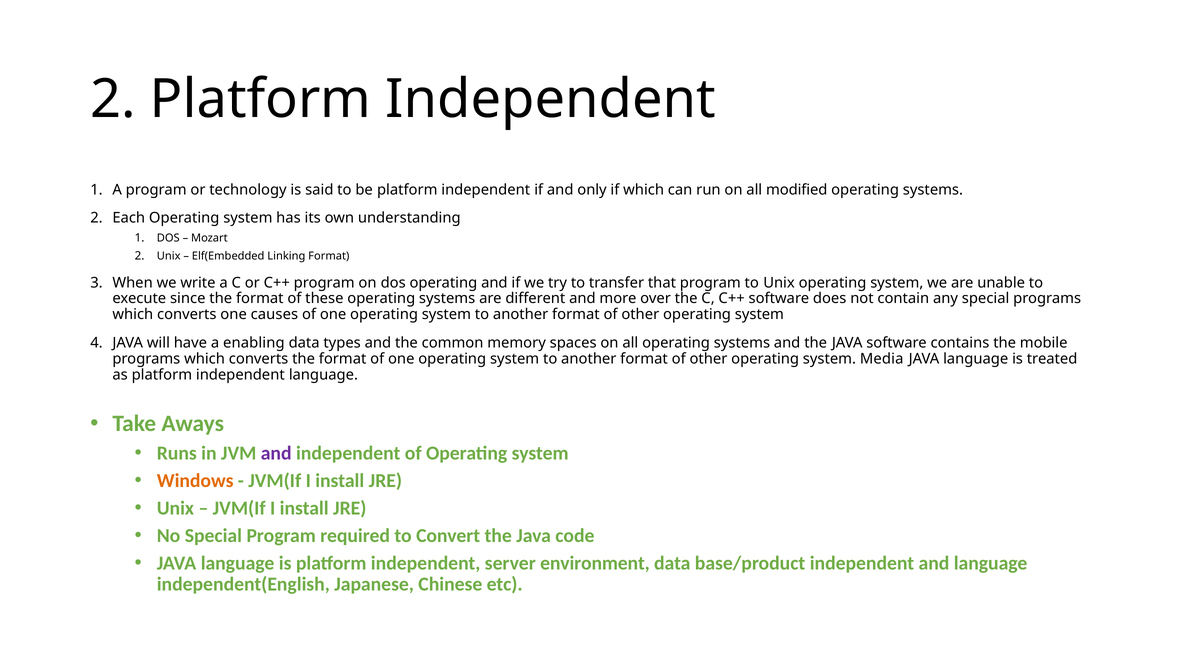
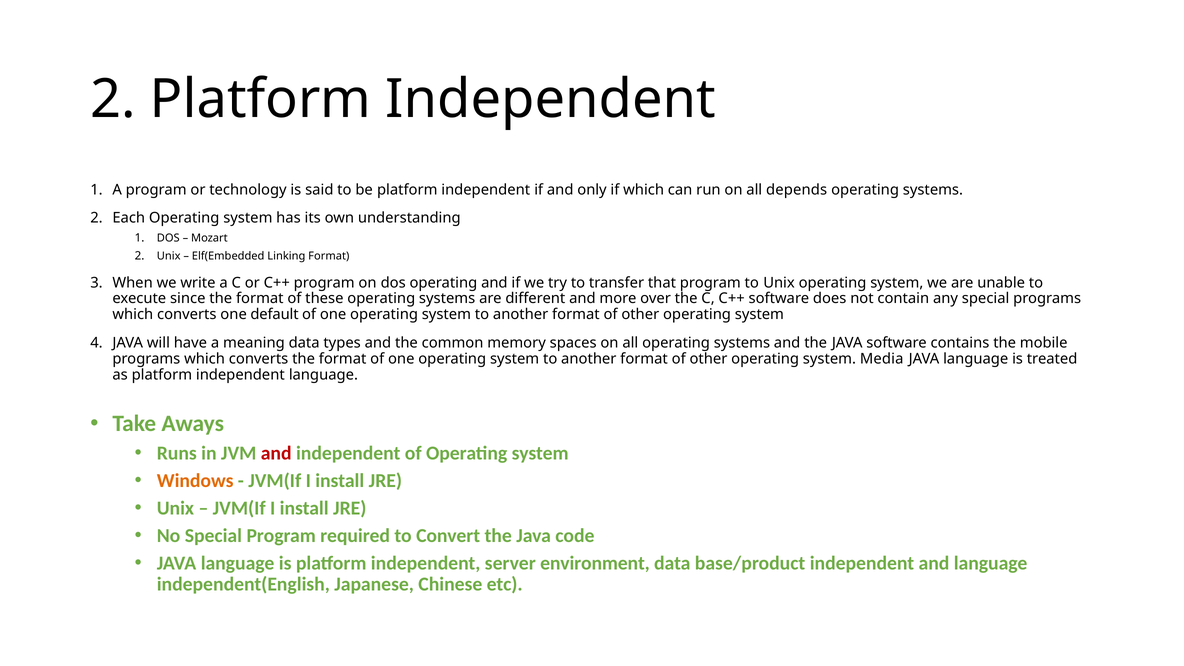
modified: modified -> depends (797, 190)
causes: causes -> default (275, 315)
enabling: enabling -> meaning (254, 343)
and colour: purple -> red (276, 453)
